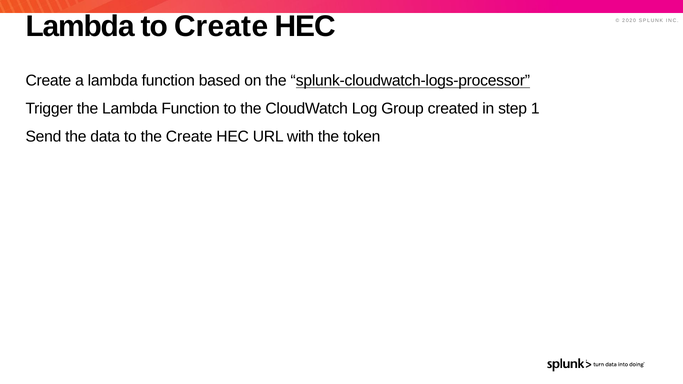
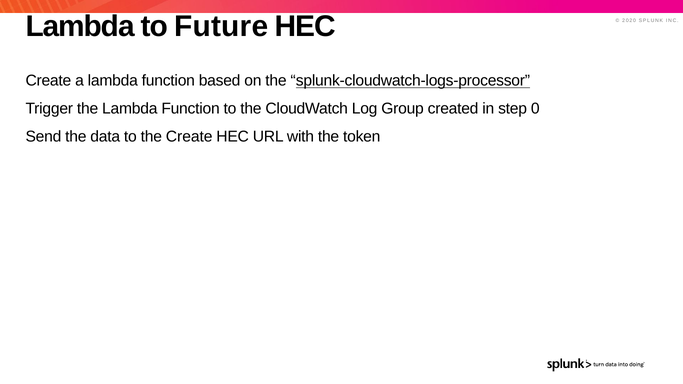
to Create: Create -> Future (221, 27)
1: 1 -> 0 (535, 109)
